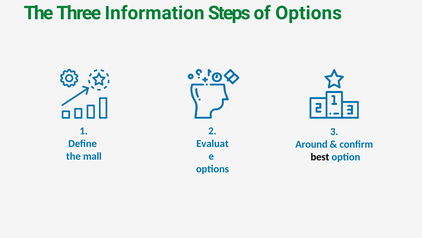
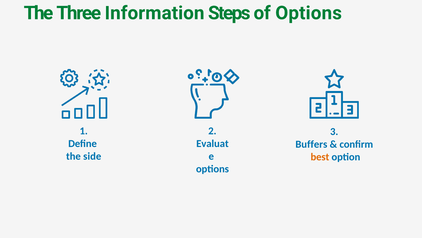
Around: Around -> Buffers (311, 144)
mall: mall -> side (92, 156)
best colour: black -> orange (320, 157)
